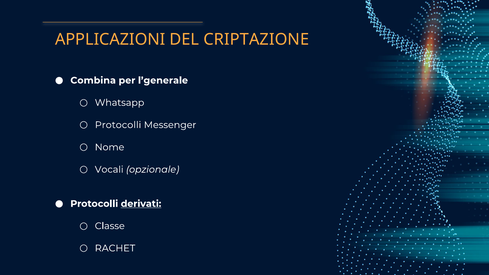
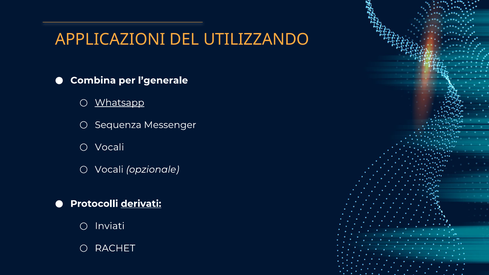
CRIPTAZIONE: CRIPTAZIONE -> UTILIZZANDO (256, 40)
Whatsapp underline: none -> present (120, 103)
Protocolli: Protocolli -> Sequenza (118, 125)
Nome: Nome -> Vocali (110, 147)
Classe: Classe -> Inviati (110, 226)
